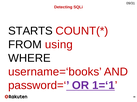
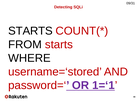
FROM using: using -> starts (59, 45)
username=‘books: username=‘books -> username=‘stored (55, 72)
